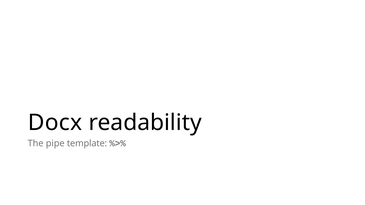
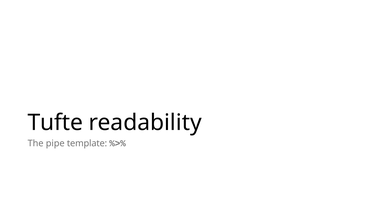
Docx: Docx -> Tufte (55, 123)
